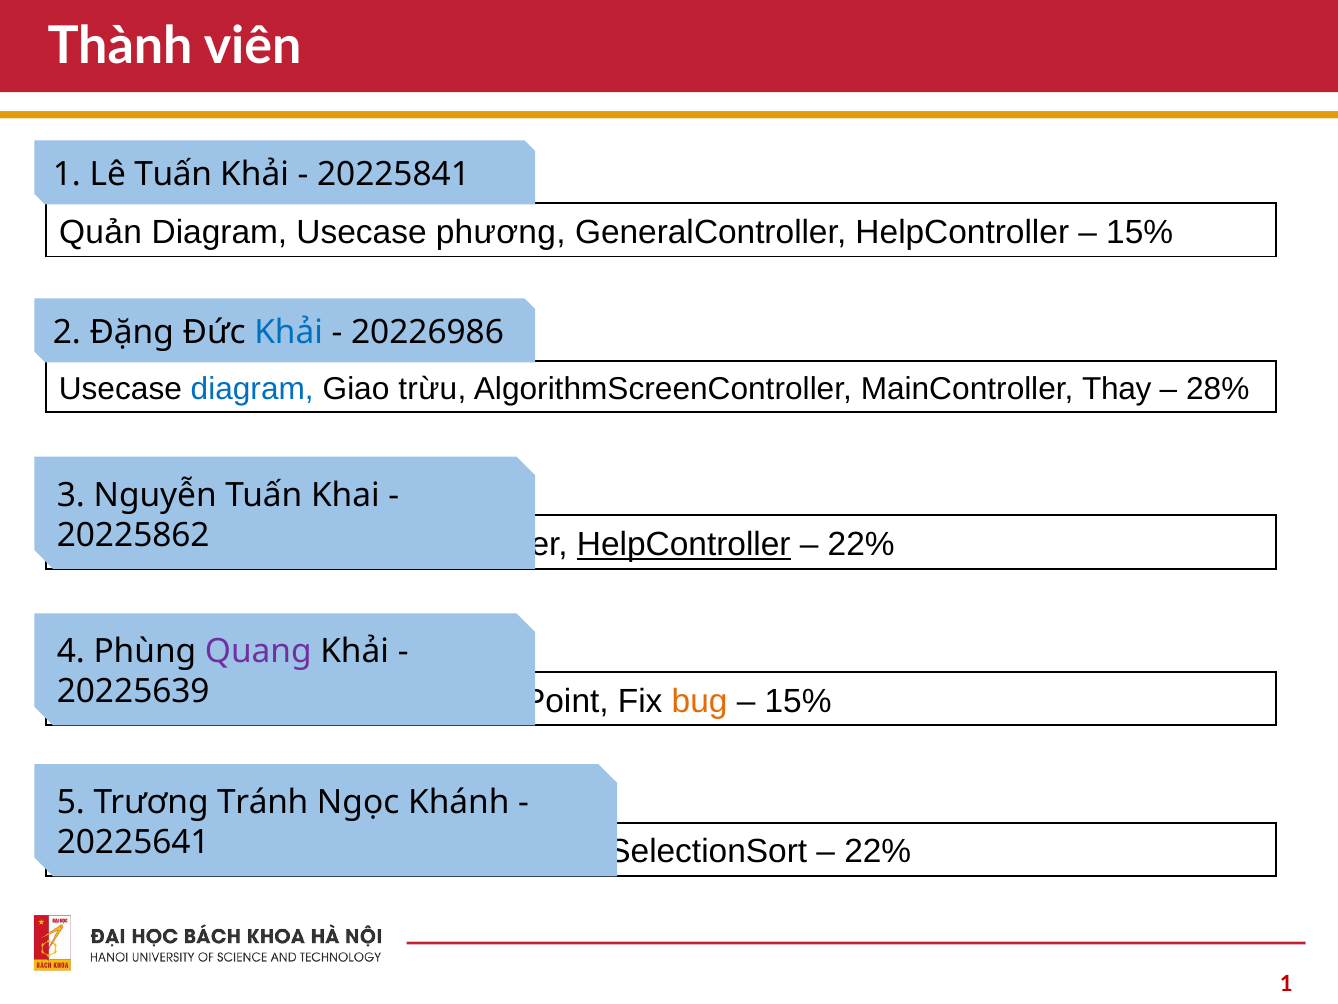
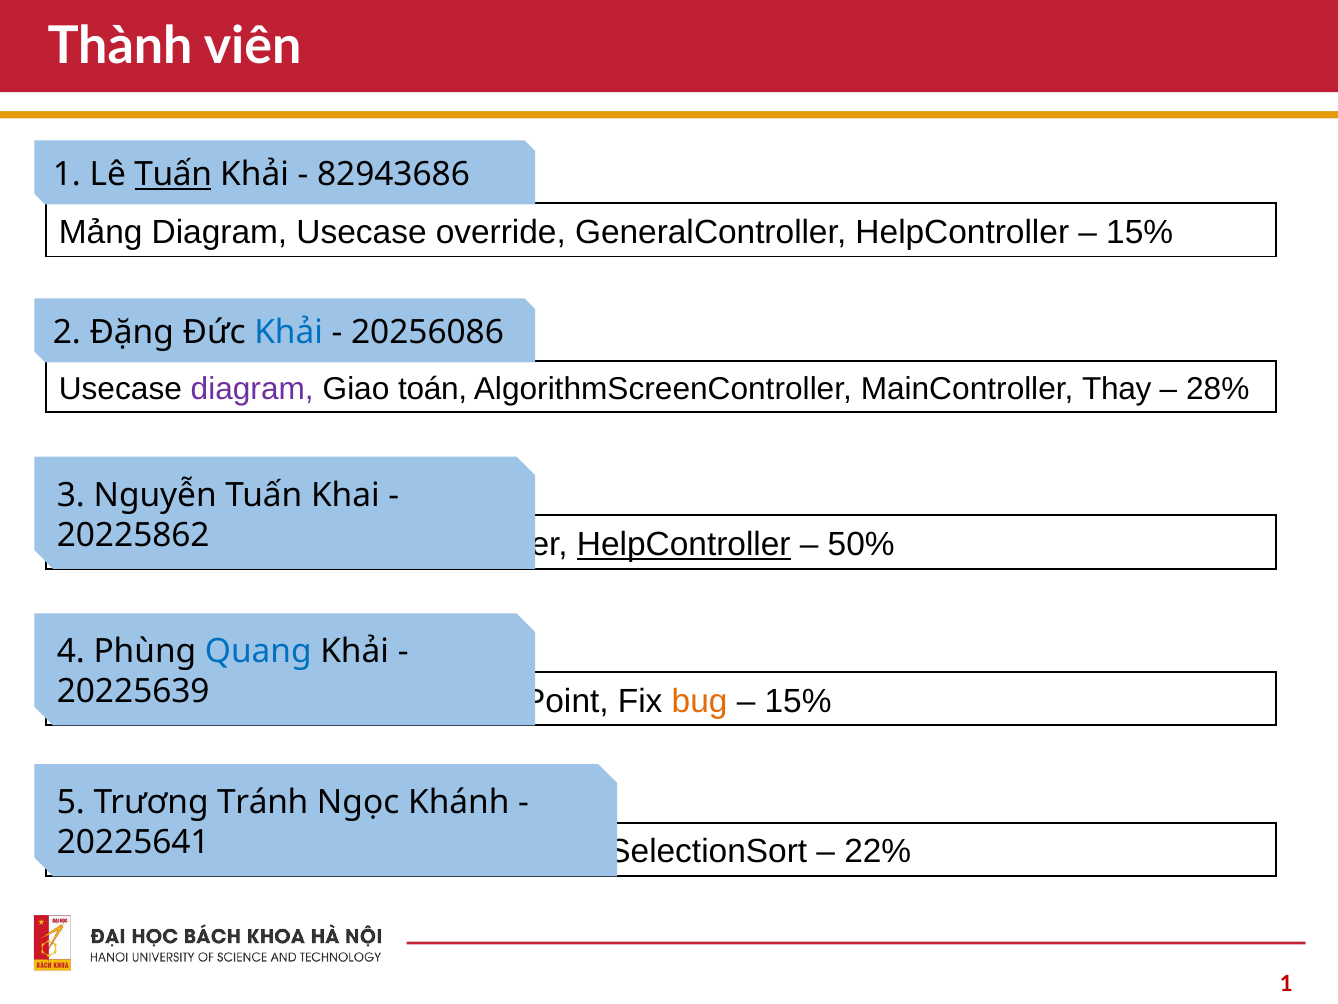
Tuấn underline: none -> present (173, 175)
20225841: 20225841 -> 82943686 (393, 175)
Quản: Quản -> Mảng (101, 232)
phương: phương -> override (501, 232)
20226986: 20226986 -> 20256086 (428, 332)
diagram colour: blue -> purple (252, 389)
trừu: trừu -> toán (433, 389)
22%: 22% -> 50% (861, 544)
Quang colour: purple -> blue (258, 651)
